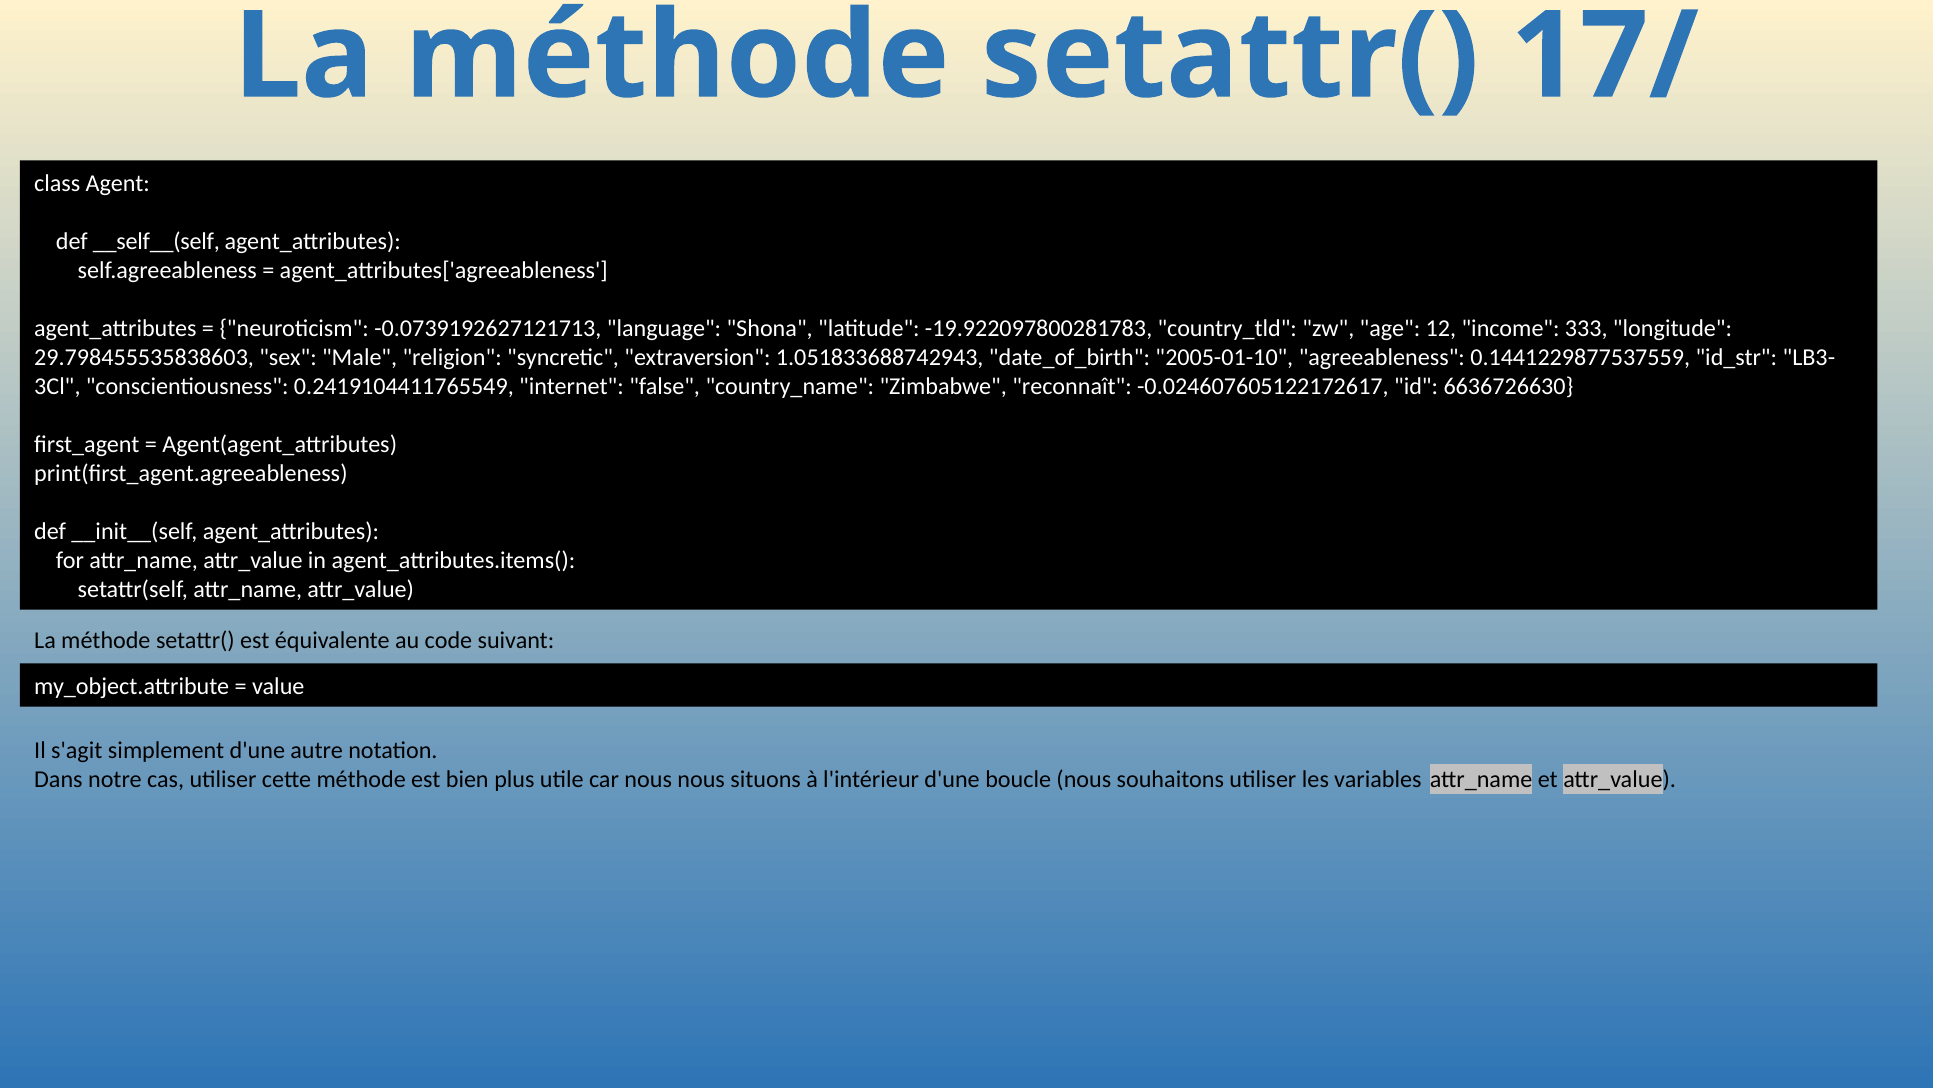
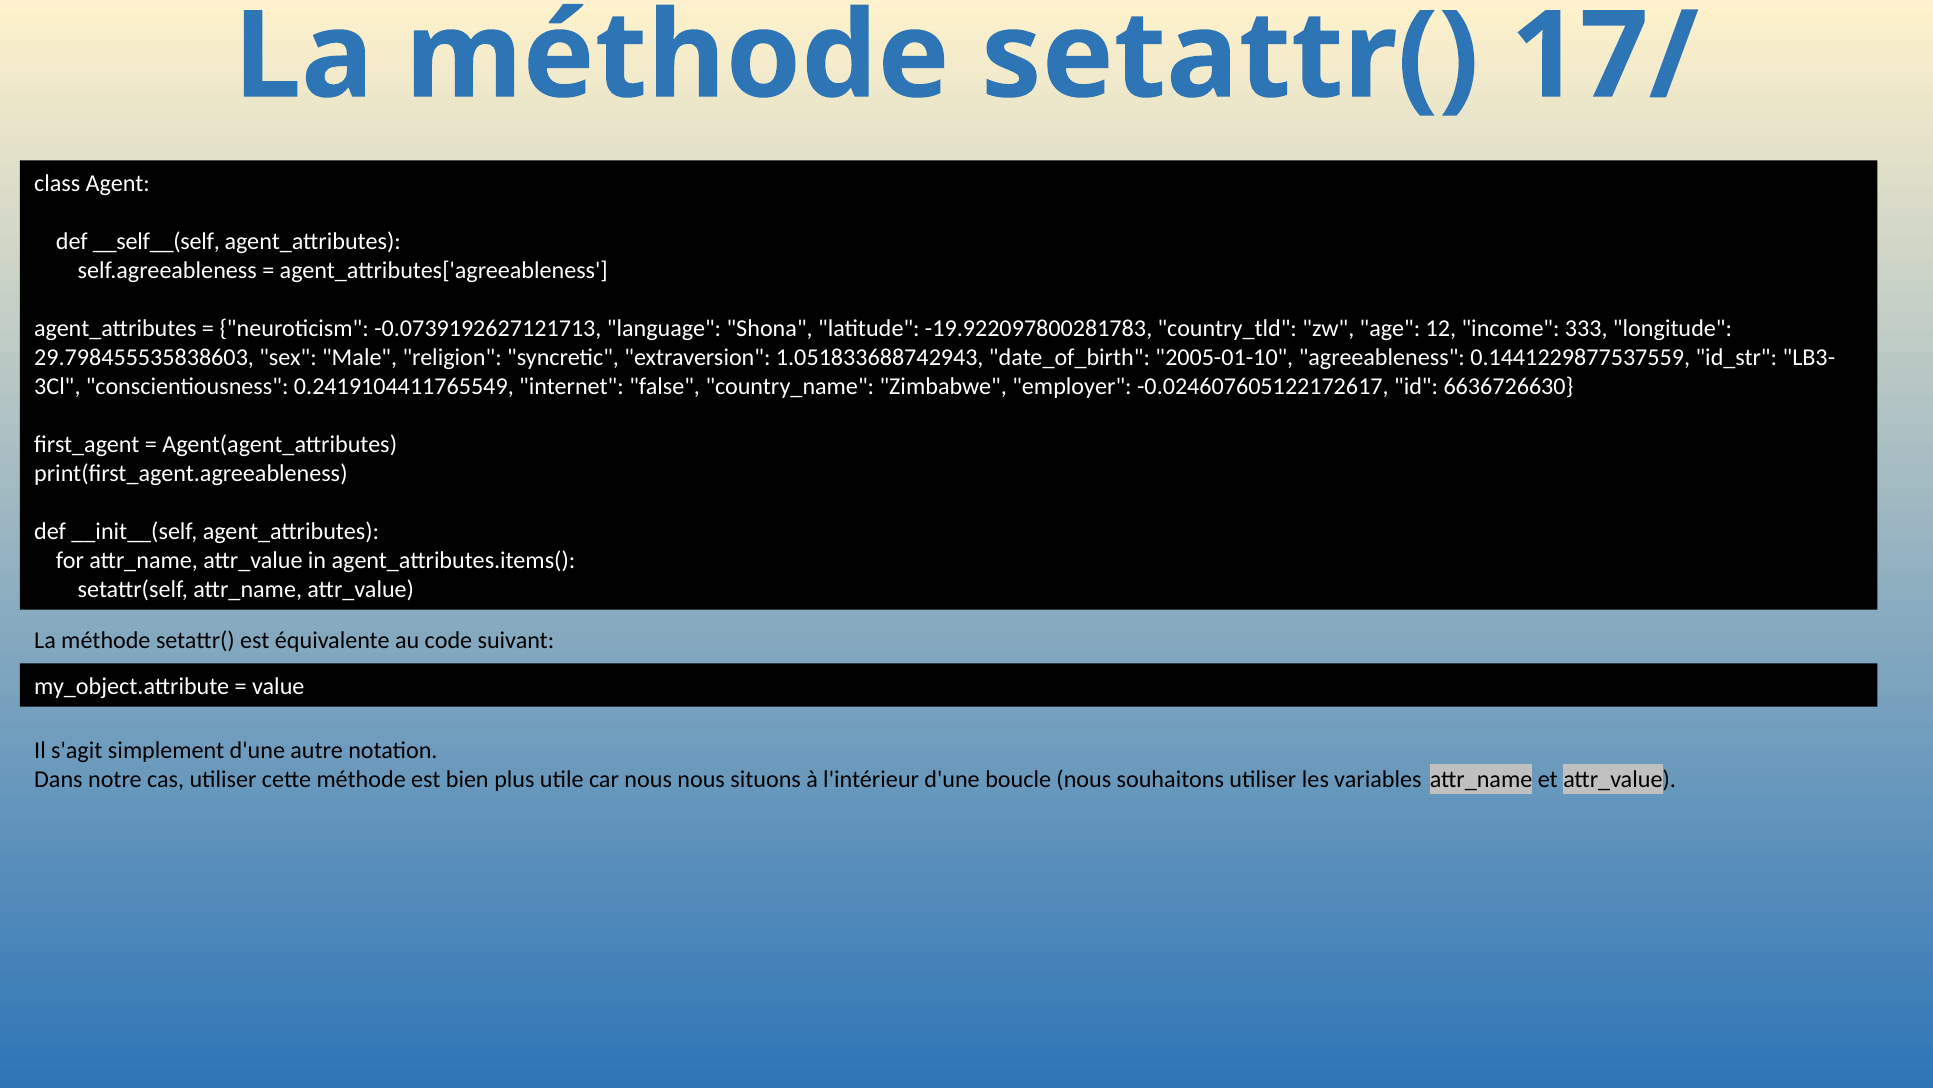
reconnaît: reconnaît -> employer (1072, 386)
